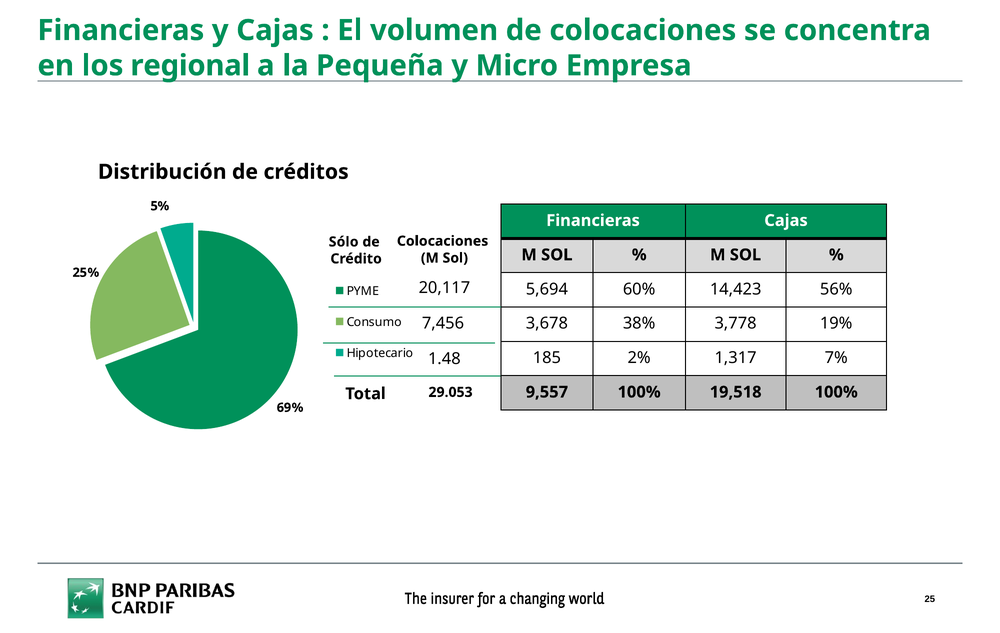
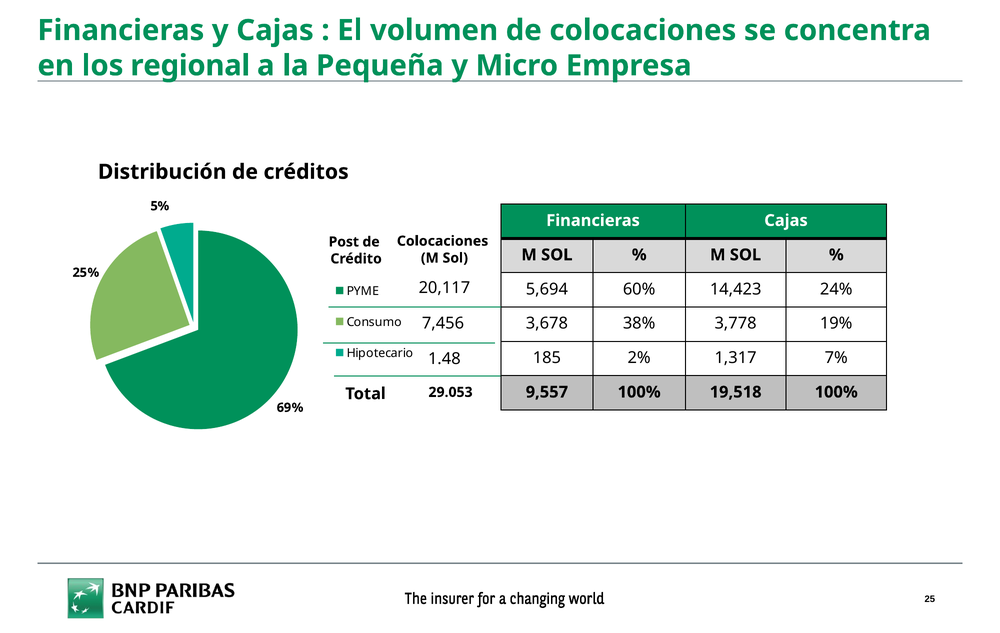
Sólo: Sólo -> Post (344, 242)
56%: 56% -> 24% (836, 289)
